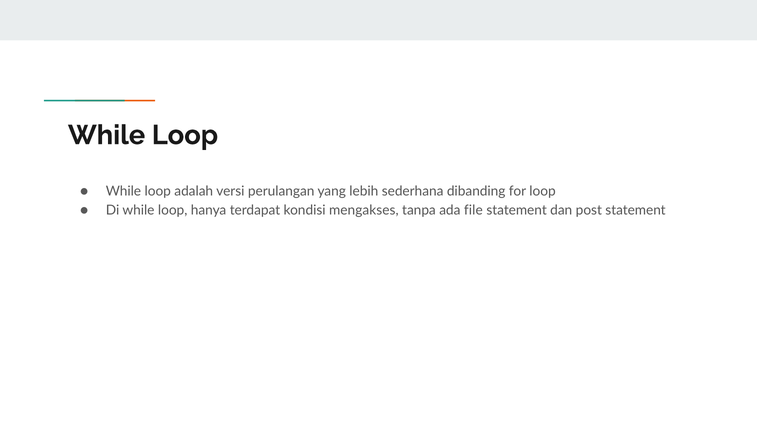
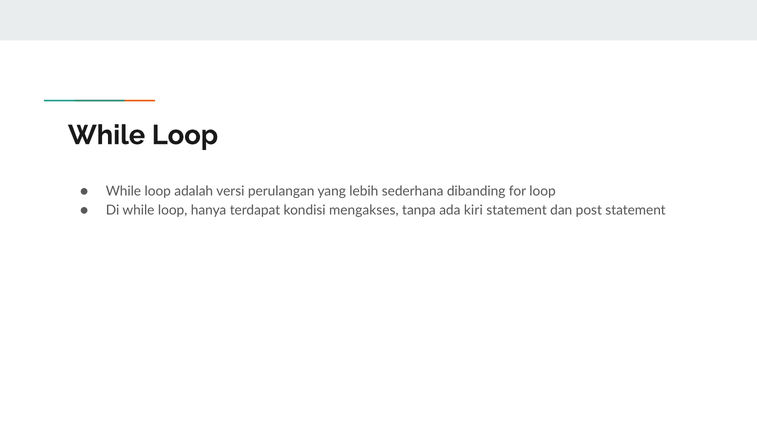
file: file -> kiri (473, 210)
